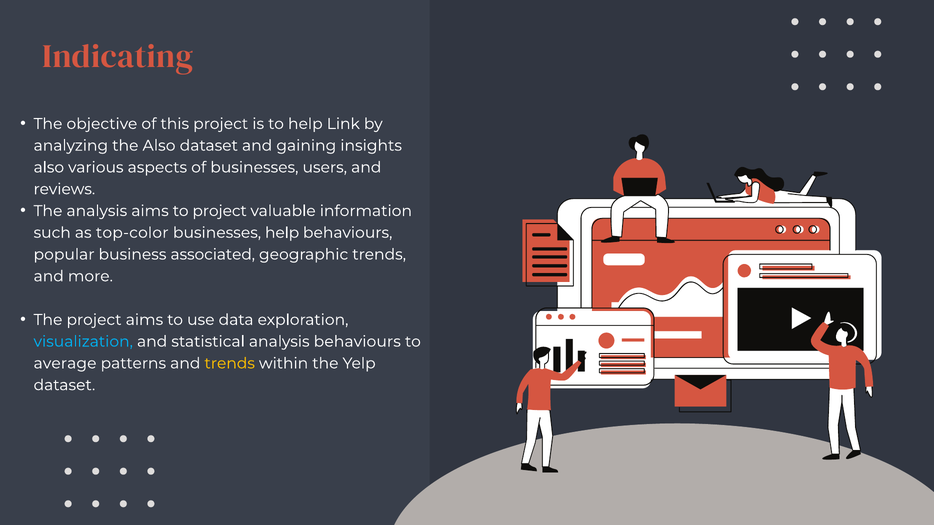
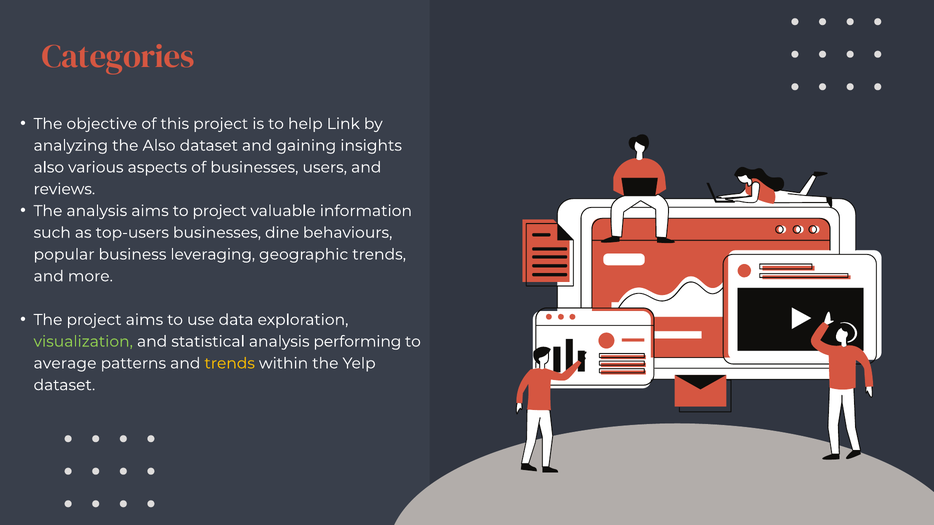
Indicating: Indicating -> Categories (118, 57)
top-color: top-color -> top-users (132, 233)
businesses help: help -> dine (282, 233)
associated: associated -> leveraging (213, 255)
visualization colour: light blue -> light green (83, 342)
analysis behaviours: behaviours -> performing (357, 342)
